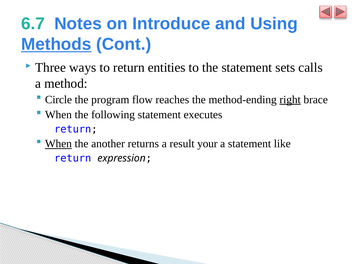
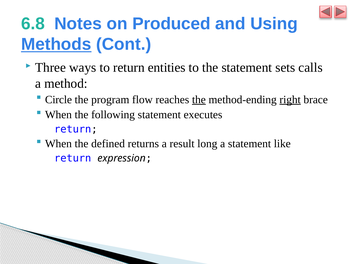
6.7: 6.7 -> 6.8 (33, 24)
Introduce: Introduce -> Produced (171, 24)
the underline: none -> present (199, 100)
When underline: present -> none (58, 144)
another: another -> defined (108, 144)
your: your -> long (207, 144)
